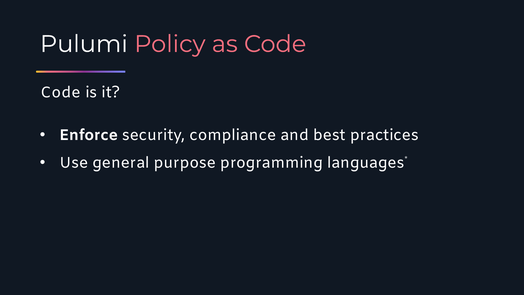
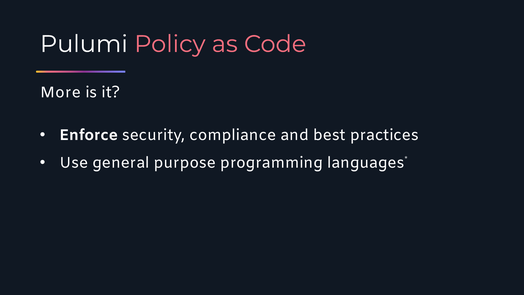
Code: Code -> More (61, 92)
